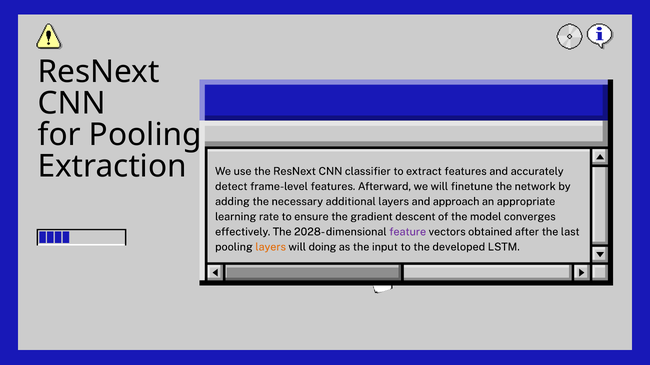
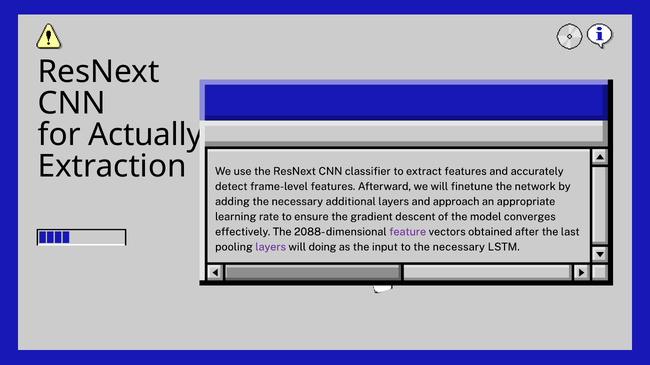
for Pooling: Pooling -> Actually (146, 135)
2028-: 2028- -> 2088- (310, 232)
layers colour: orange -> purple (271, 247)
to the developed: developed -> necessary (459, 247)
